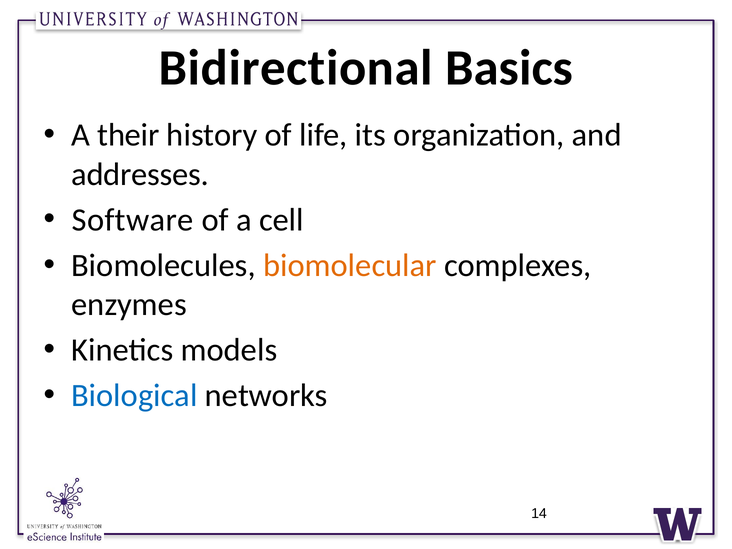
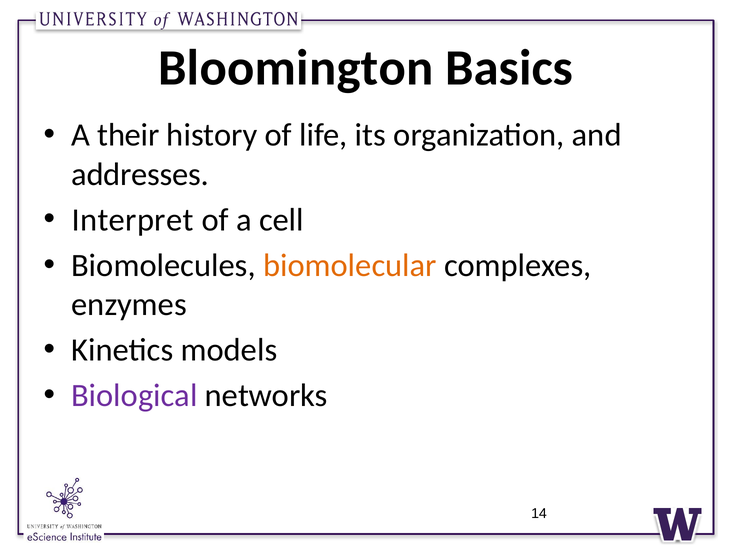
Bidirectional: Bidirectional -> Bloomington (296, 68)
Software: Software -> Interpret (133, 220)
Biological colour: blue -> purple (134, 396)
